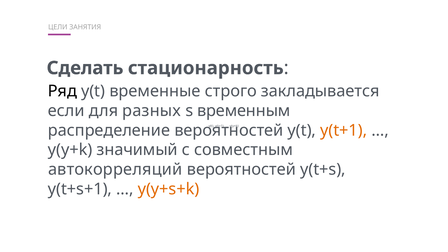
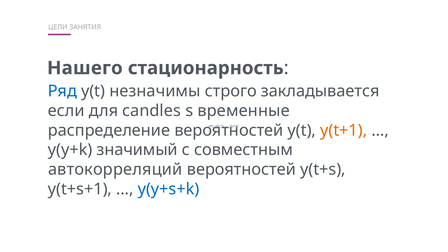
Сделать: Сделать -> Нашего (85, 68)
Ряд colour: black -> blue (62, 91)
временные: временные -> незначимы (155, 91)
разных: разных -> candles (152, 111)
временным: временным -> временные (244, 111)
y(y+s+k colour: orange -> blue (169, 189)
